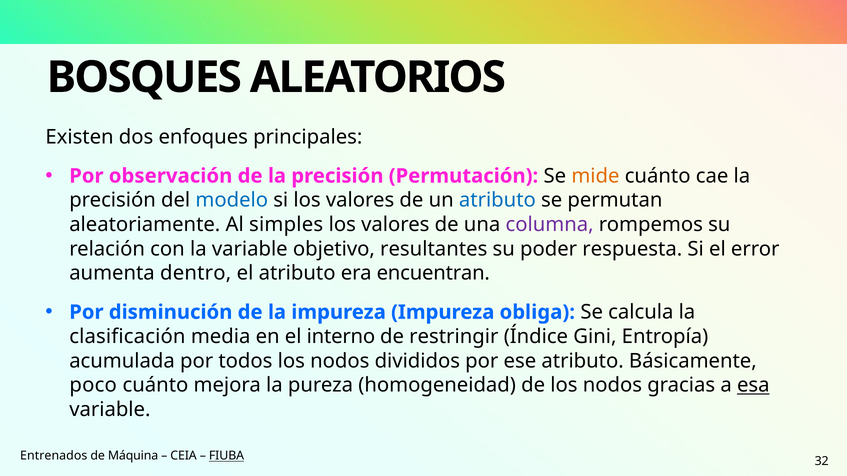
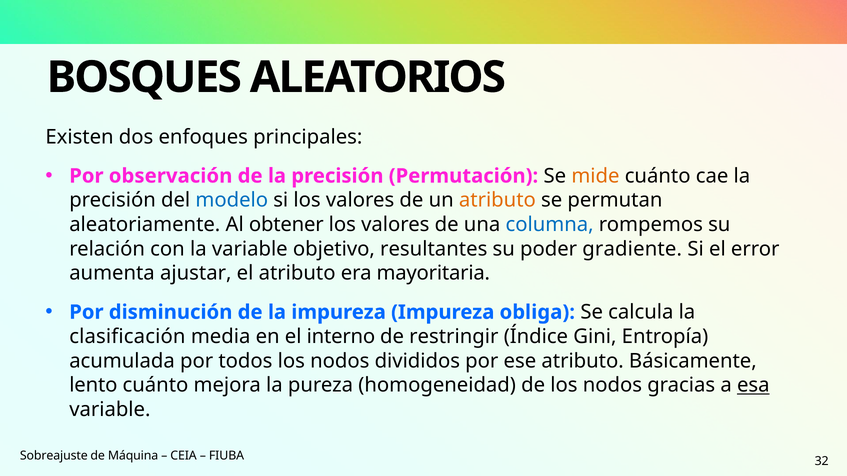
atributo colour: blue -> orange (497, 200)
simples: simples -> obtener (286, 225)
columna colour: purple -> blue (550, 225)
respuesta: respuesta -> gradiente (632, 249)
dentro: dentro -> ajustar (196, 274)
encuentran: encuentran -> mayoritaria (433, 274)
poco: poco -> lento (93, 386)
Entrenados: Entrenados -> Sobreajuste (54, 456)
FIUBA underline: present -> none (227, 456)
